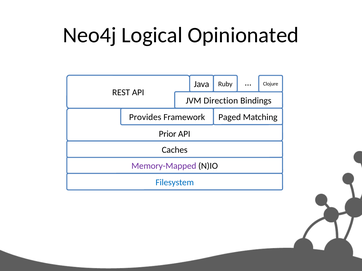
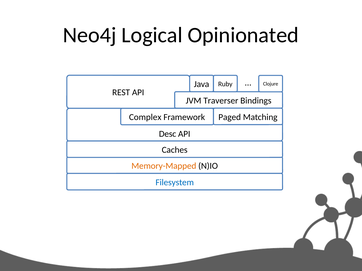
Direction: Direction -> Traverser (221, 101)
Provides: Provides -> Complex (145, 117)
Prior: Prior -> Desc (168, 134)
Memory-Mapped colour: purple -> orange (164, 166)
